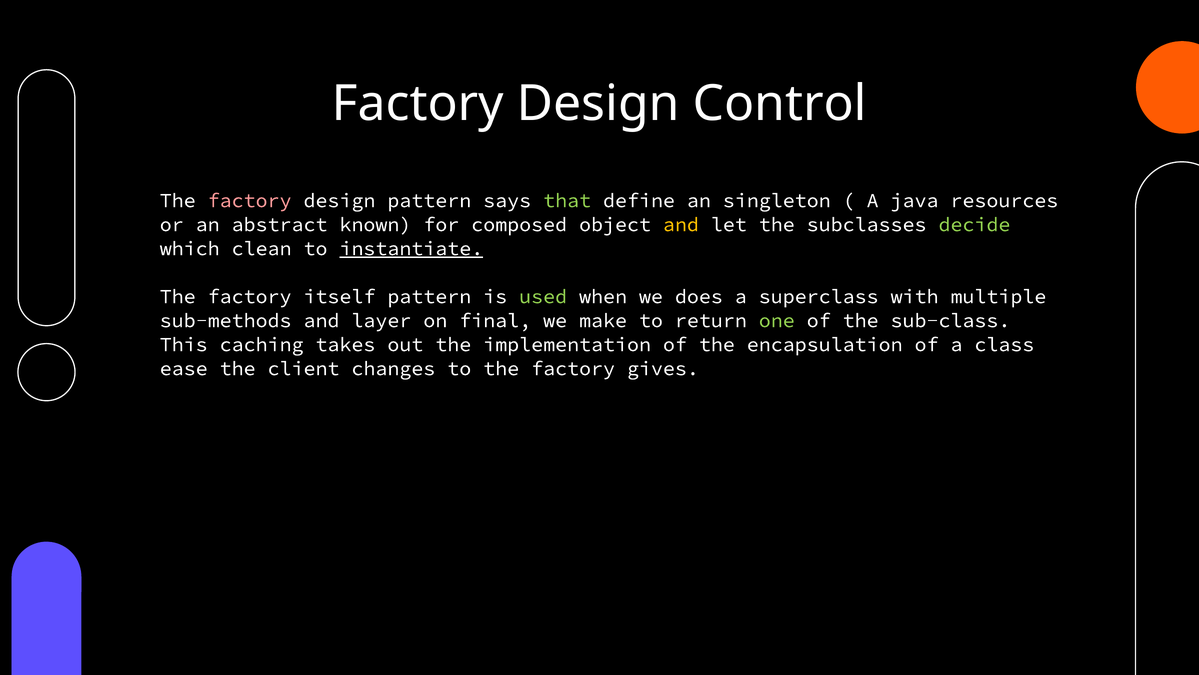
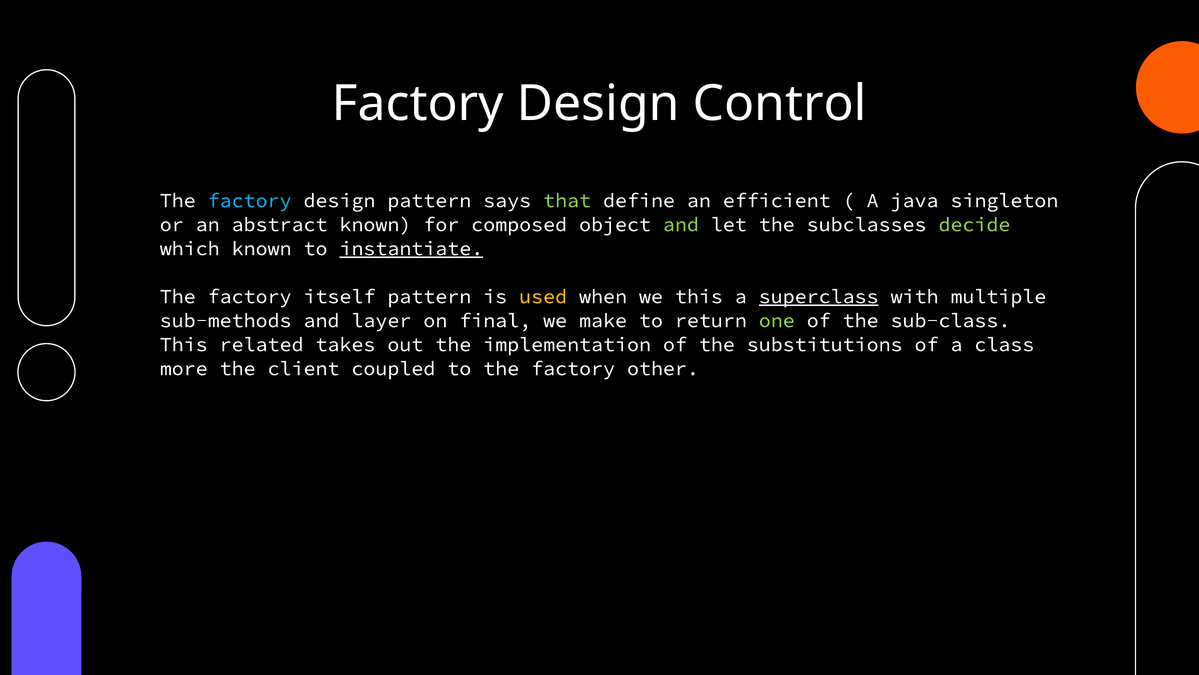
factory colour: pink -> light blue (250, 200)
singleton: singleton -> efficient (777, 200)
resources: resources -> singleton (1004, 200)
and colour: yellow -> light green (681, 224)
which clean: clean -> known (262, 248)
used colour: light green -> yellow (543, 296)
we does: does -> this (699, 296)
superclass underline: none -> present (819, 296)
caching: caching -> related (262, 344)
encapsulation: encapsulation -> substitutions (825, 344)
ease: ease -> more (184, 368)
changes: changes -> coupled (393, 368)
gives: gives -> other (663, 368)
